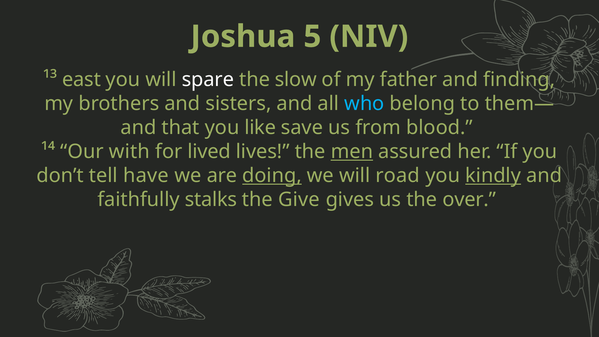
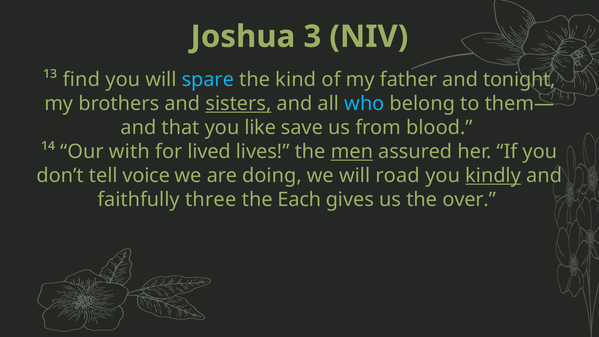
5: 5 -> 3 (312, 37)
east: east -> find (81, 80)
spare colour: white -> light blue (208, 80)
slow: slow -> kind (296, 80)
finding: finding -> tonight (519, 80)
sisters underline: none -> present (238, 104)
have: have -> voice (146, 175)
doing underline: present -> none (272, 175)
stalks: stalks -> three (211, 199)
Give: Give -> Each (299, 199)
